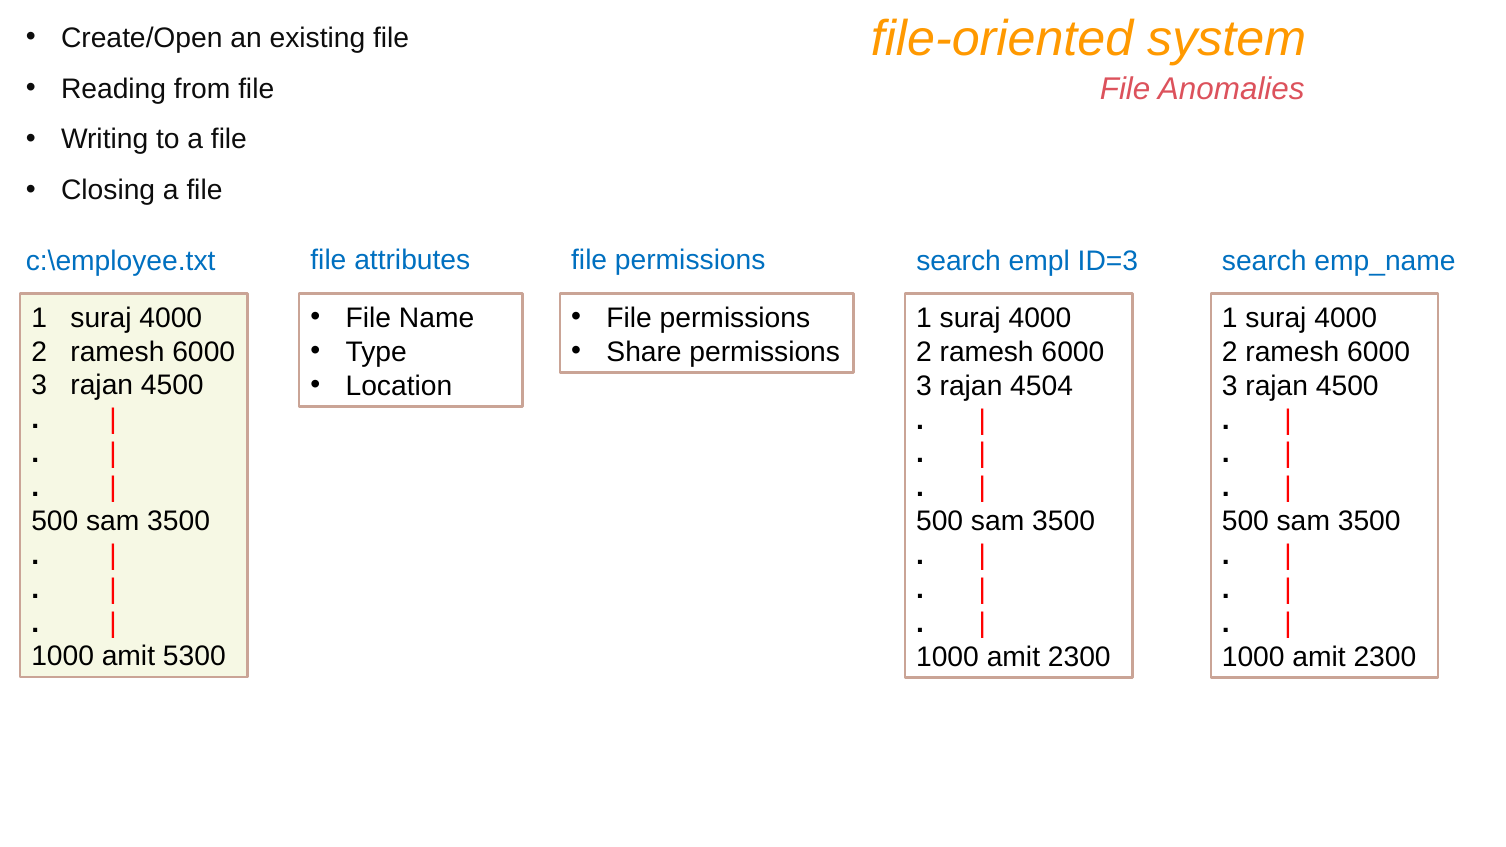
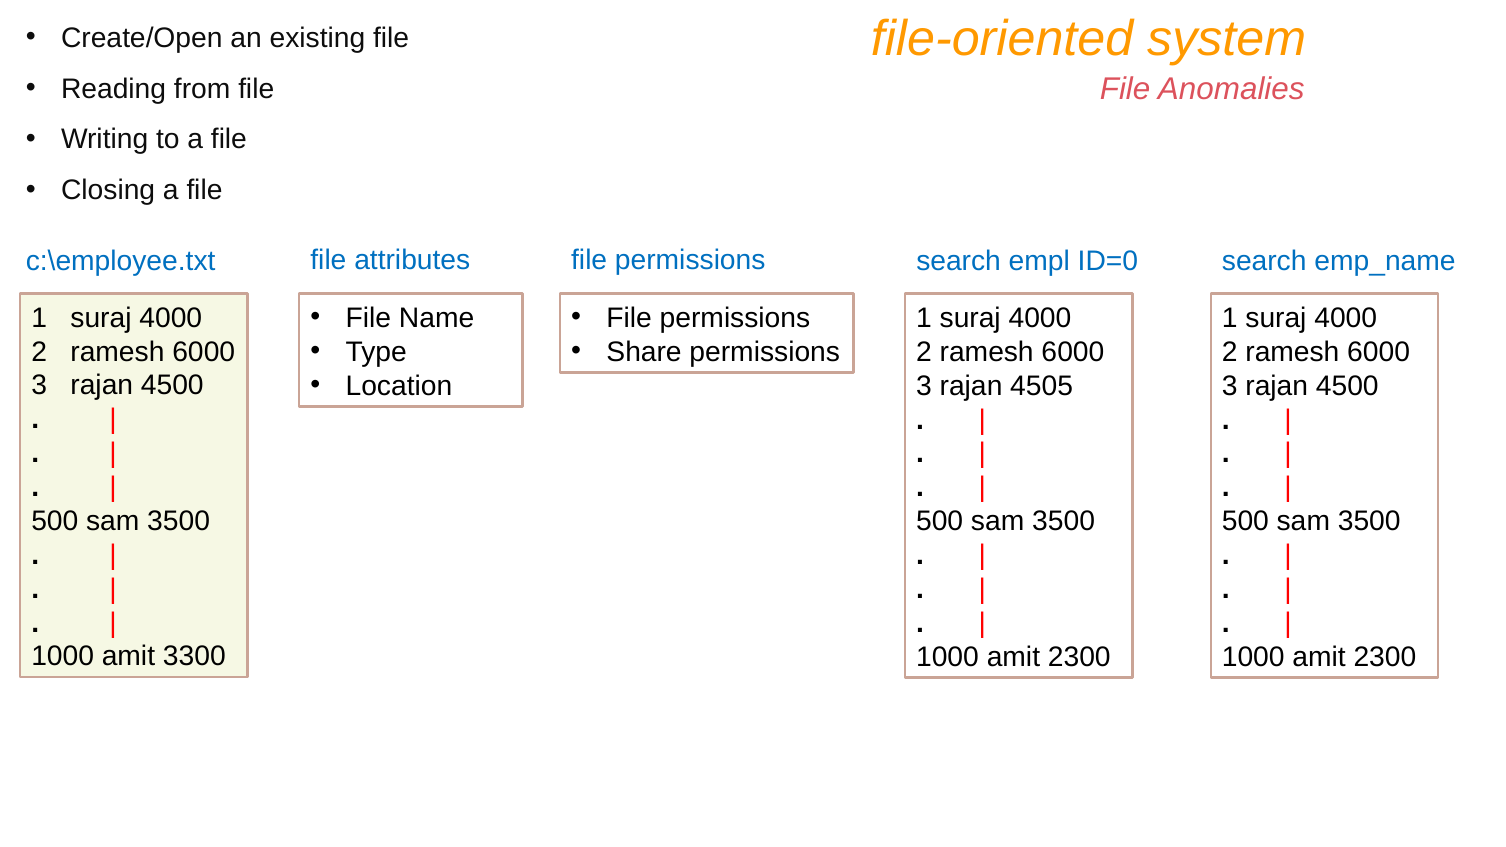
ID=3: ID=3 -> ID=0 (1108, 261)
4504: 4504 -> 4505 (1042, 386)
5300: 5300 -> 3300 (194, 657)
